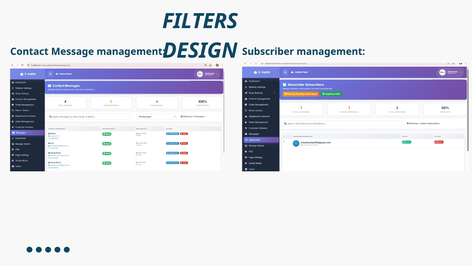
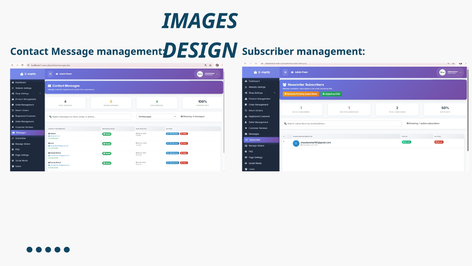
FILTERS: FILTERS -> IMAGES (200, 21)
